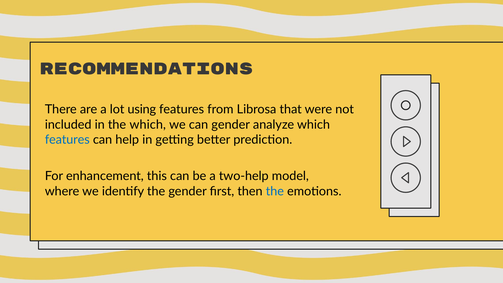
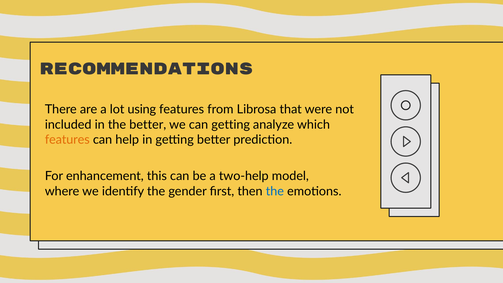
the which: which -> better (148, 125)
can gender: gender -> getting (231, 125)
features colour: blue -> orange (67, 140)
